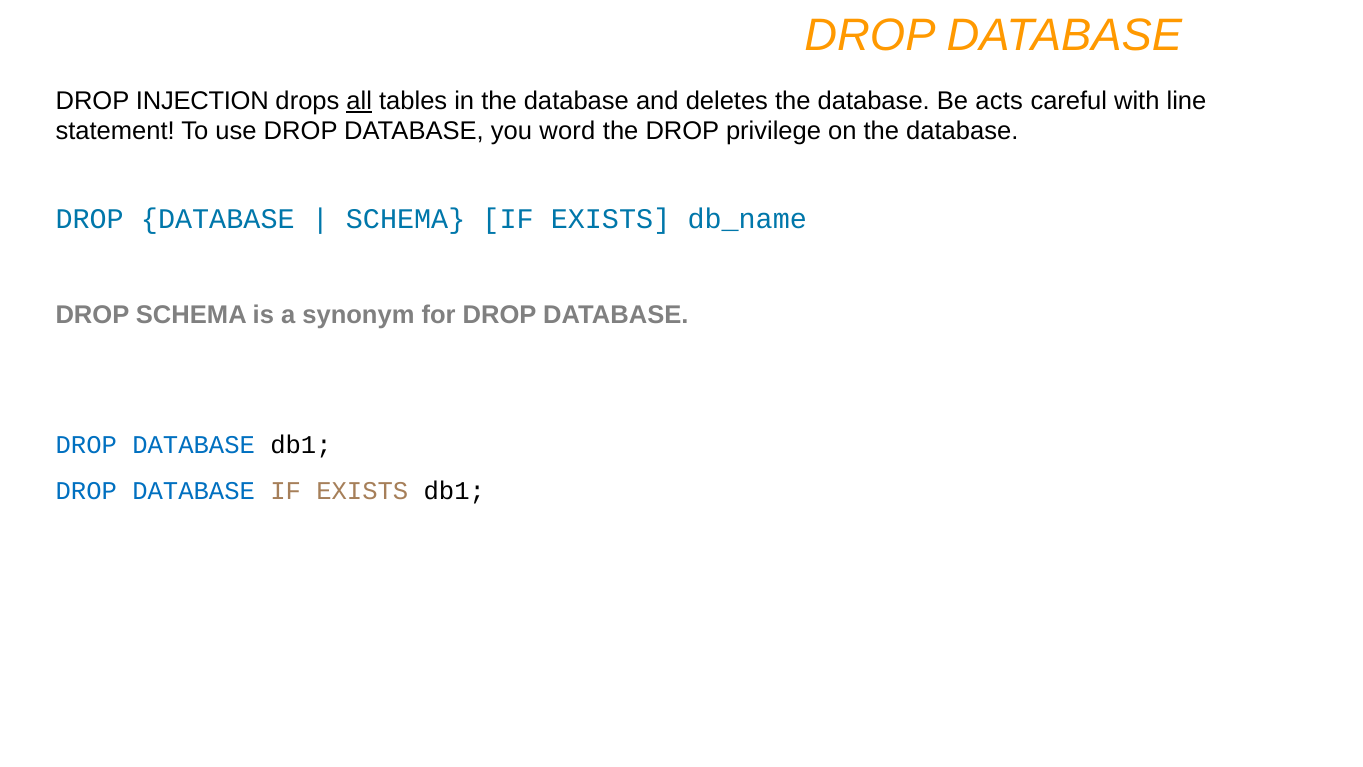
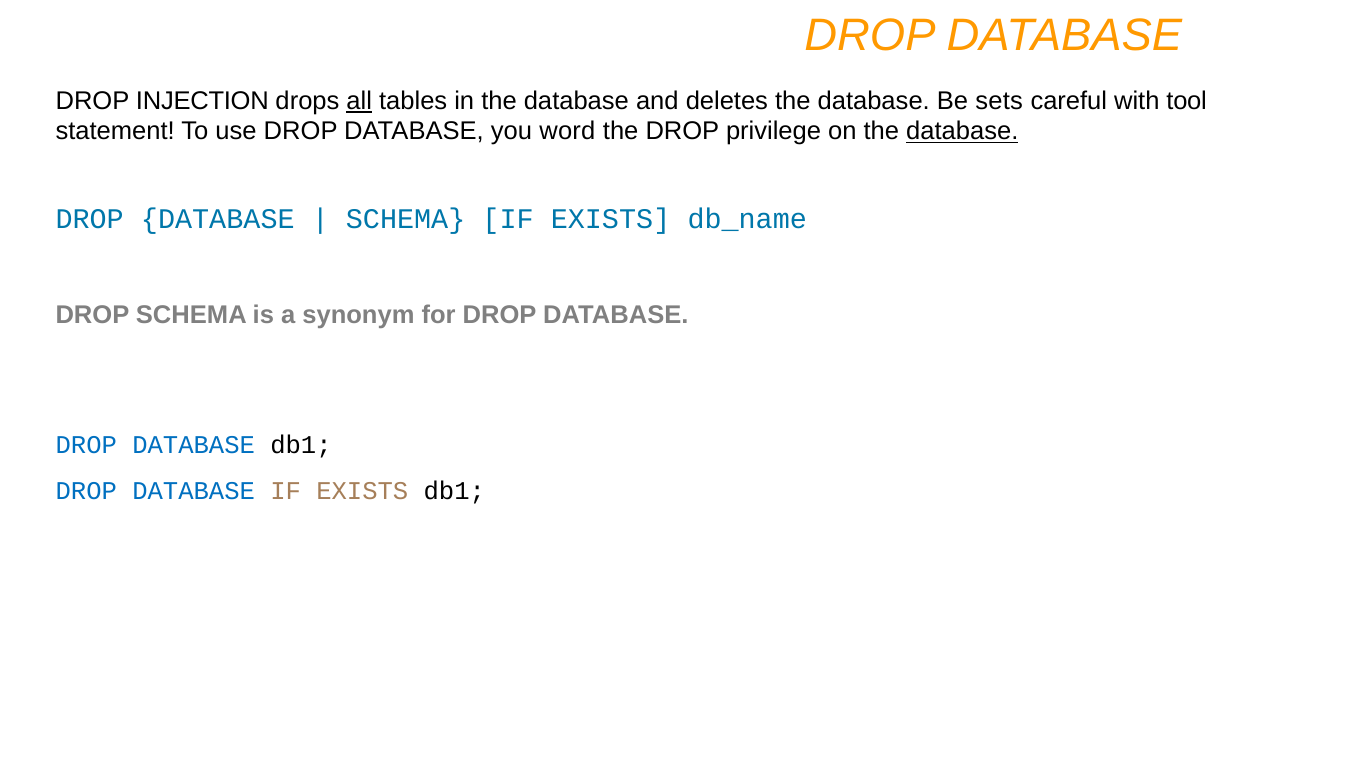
acts: acts -> sets (999, 101)
line: line -> tool (1187, 101)
database underline: none -> present (962, 131)
